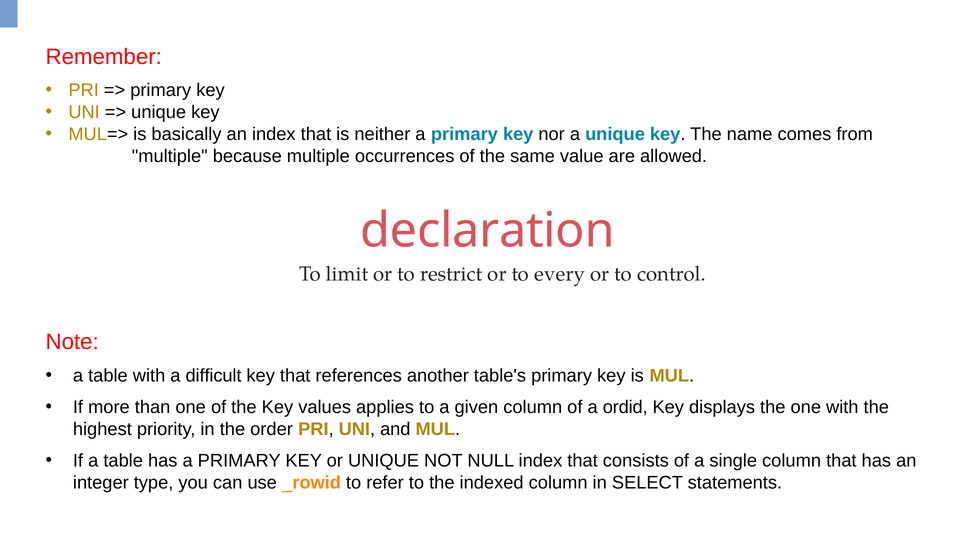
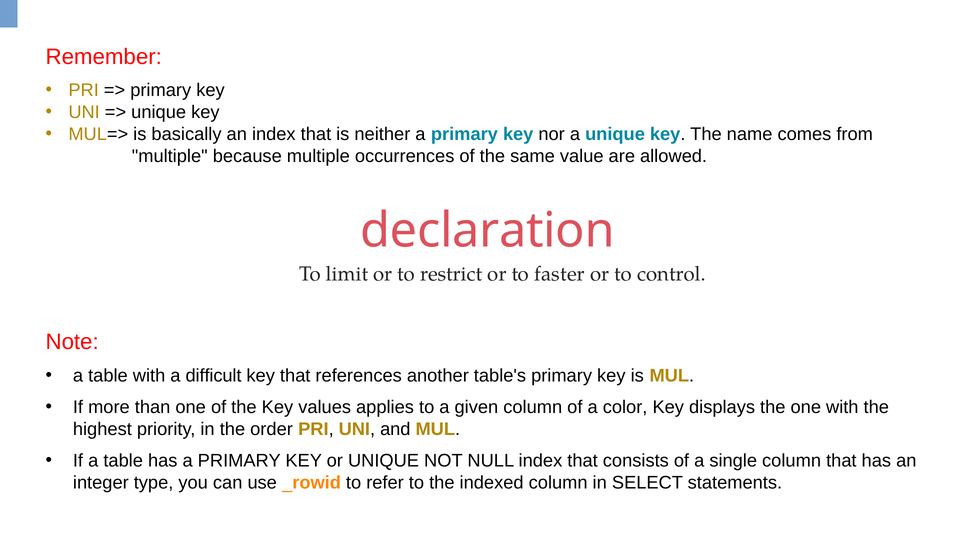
every: every -> faster (560, 274)
ordid: ordid -> color (625, 408)
